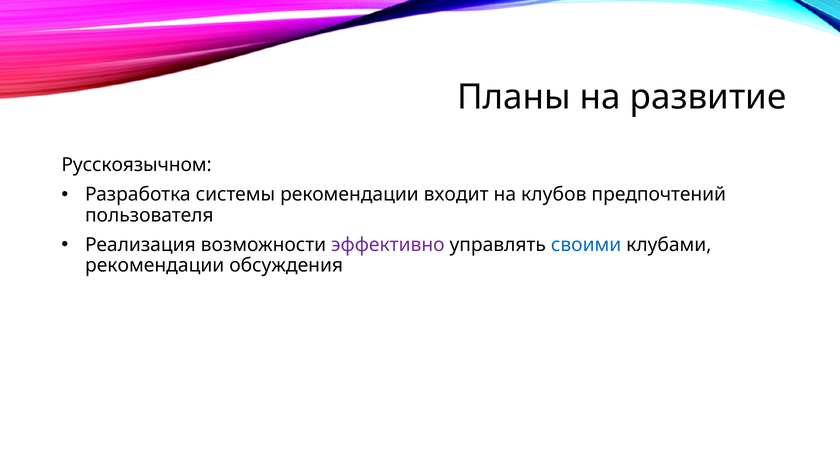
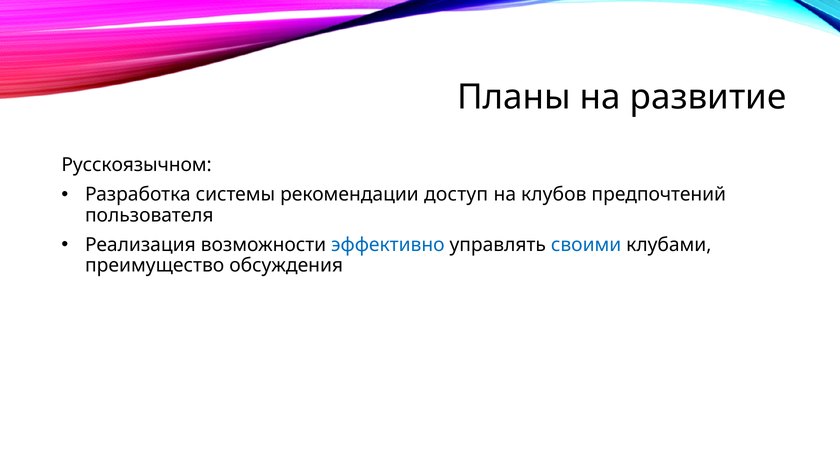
входит: входит -> доступ (456, 194)
эффективно colour: purple -> blue (388, 244)
рекомендации: рекомендации -> преимущество (155, 265)
